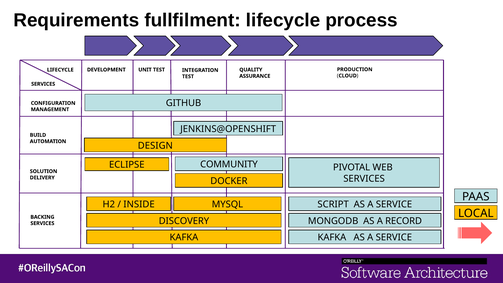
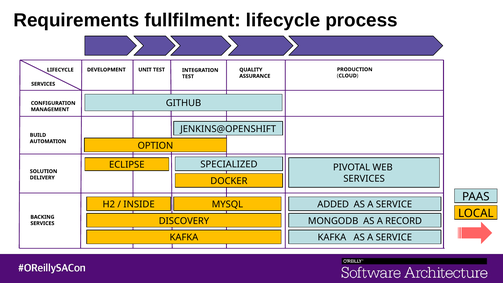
DESIGN: DESIGN -> OPTION (155, 146)
COMMUNITY: COMMUNITY -> SPECIALIZED (229, 164)
SCRIPT: SCRIPT -> ADDED (333, 204)
